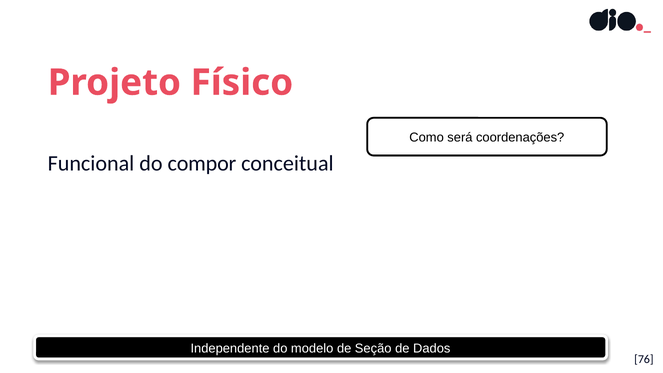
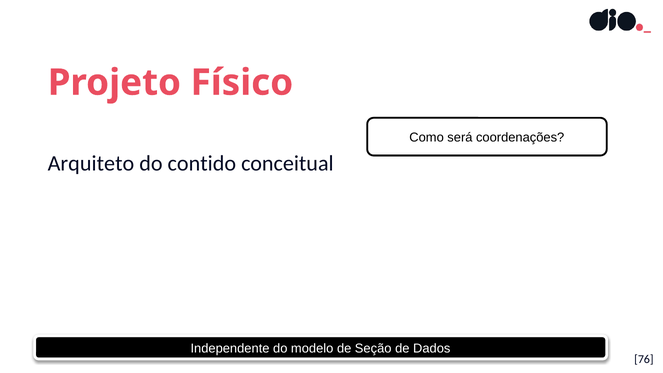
Funcional: Funcional -> Arquiteto (91, 164)
compor: compor -> contido (202, 164)
